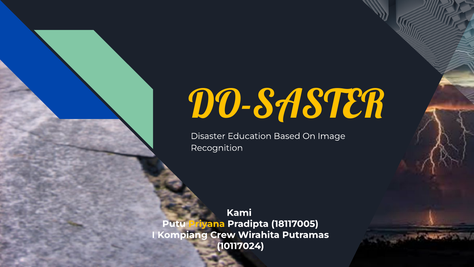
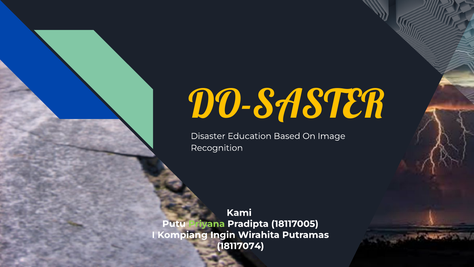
Priyana colour: yellow -> light green (207, 224)
Crew: Crew -> Ingin (223, 235)
10117024: 10117024 -> 18117074 (240, 246)
